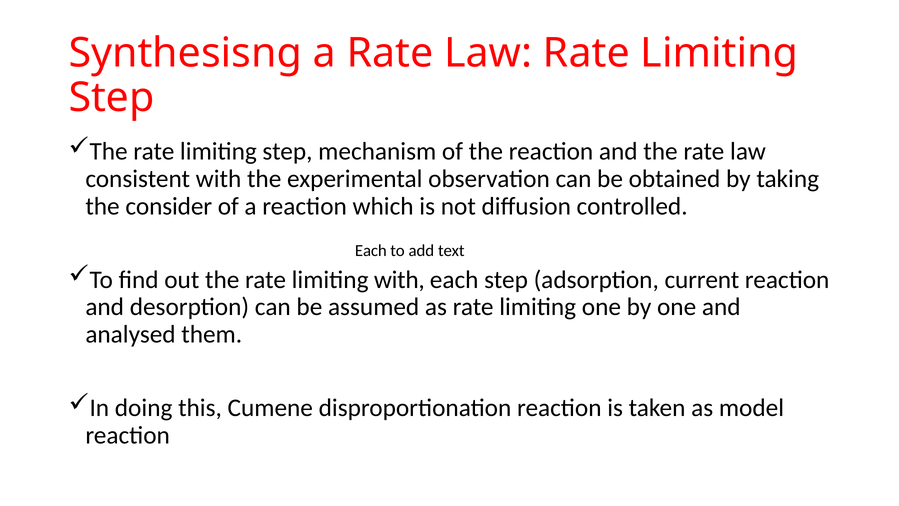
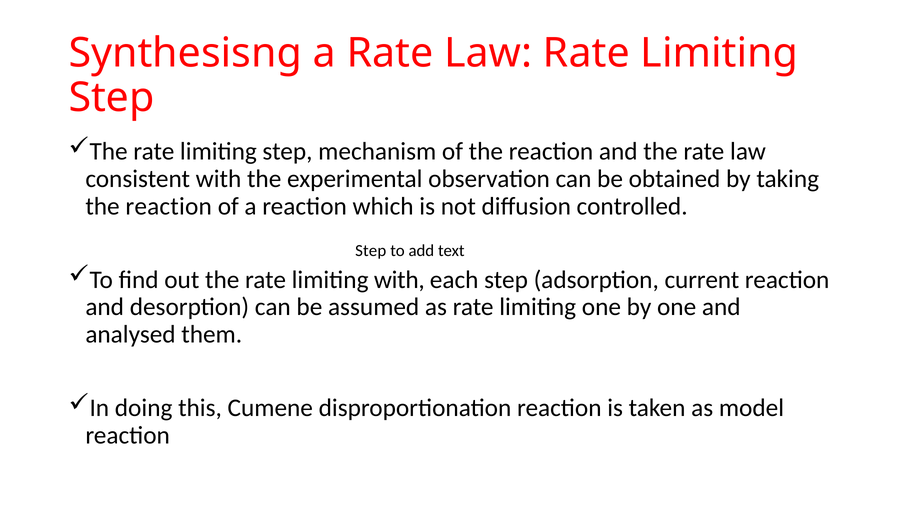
consider: consider -> reaction (169, 206)
Each: Each -> Step (371, 251)
